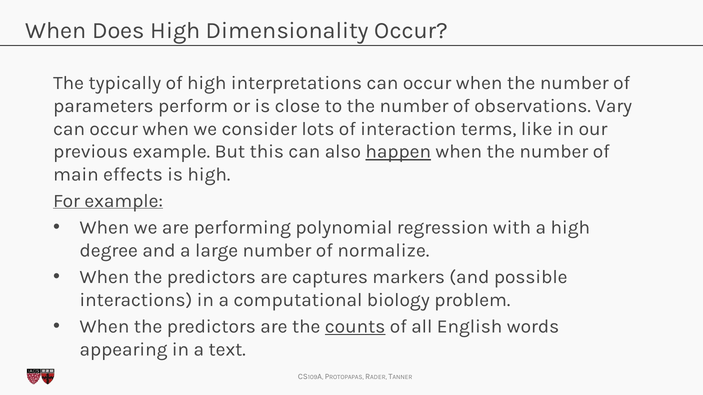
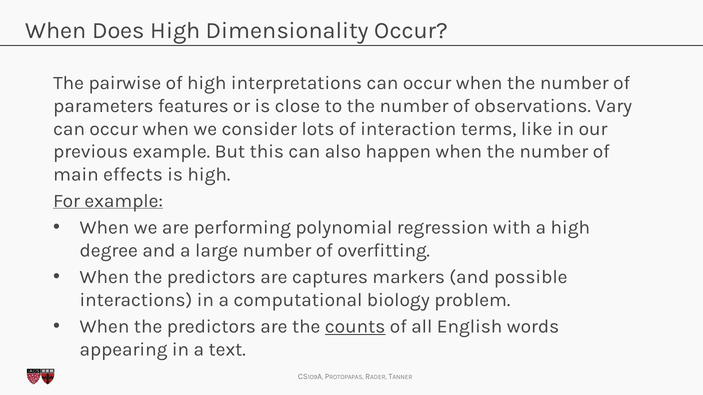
typically: typically -> pairwise (125, 83)
perform: perform -> features (193, 106)
happen underline: present -> none (398, 152)
normalize: normalize -> overfitting (384, 251)
